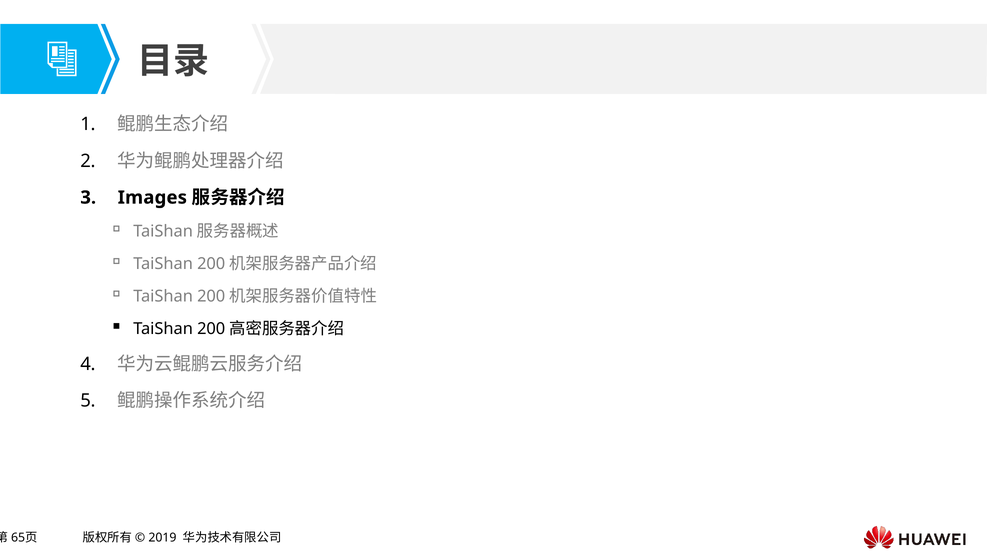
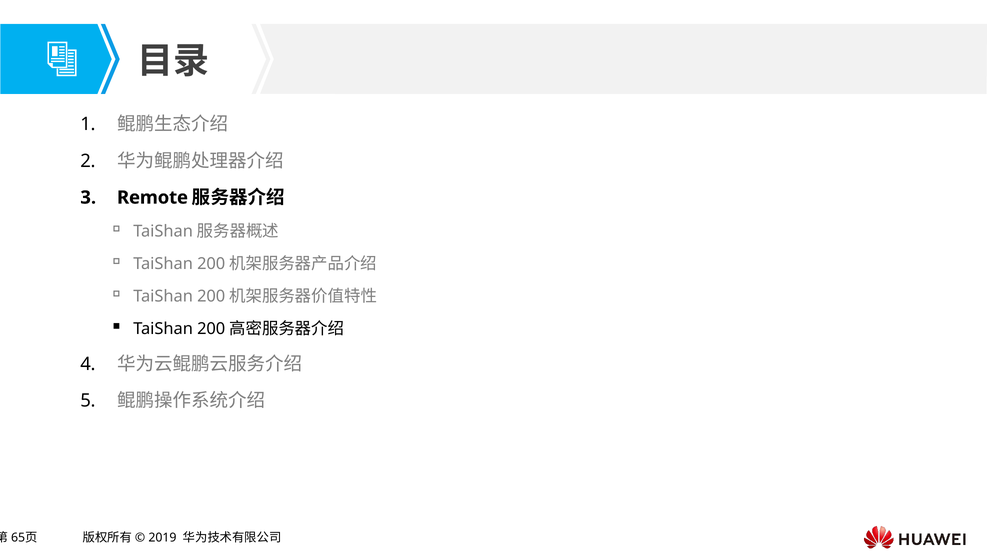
Images: Images -> Remote (153, 198)
